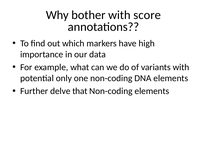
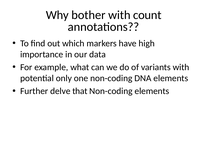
score: score -> count (147, 15)
